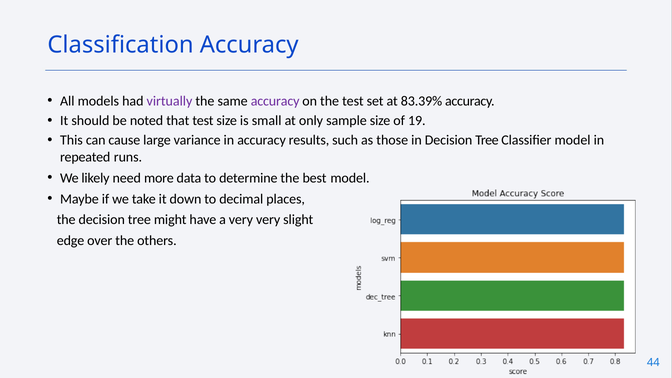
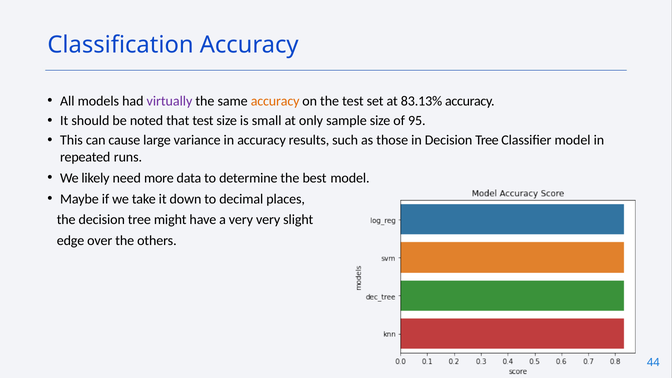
accuracy colour: purple -> orange (275, 101)
83.39%: 83.39% -> 83.13% (421, 101)
19: 19 -> 95 (417, 121)
